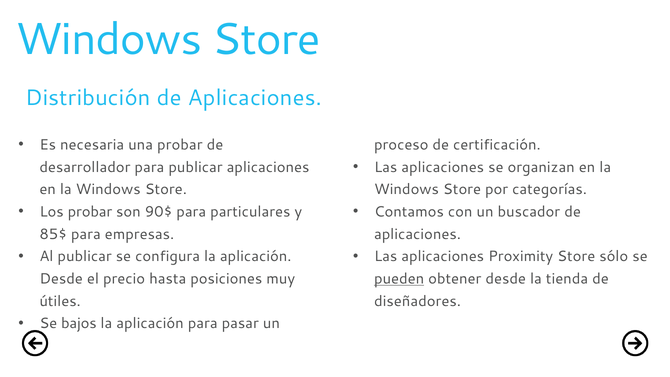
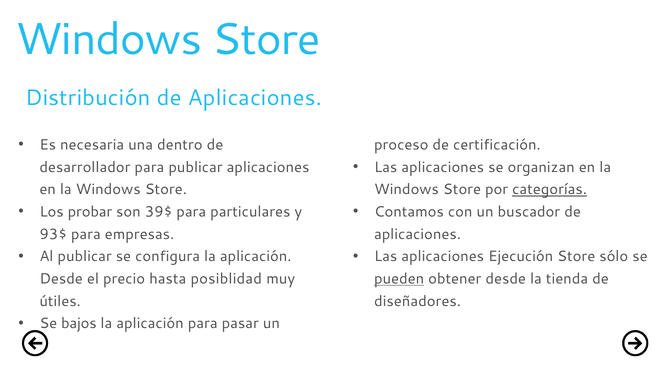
una probar: probar -> dentro (180, 145)
categorías underline: none -> present (550, 189)
90$: 90$ -> 39$ (159, 212)
85$: 85$ -> 93$ (53, 234)
Proximity: Proximity -> Ejecución (521, 256)
posiciones: posiciones -> posiblidad (226, 279)
